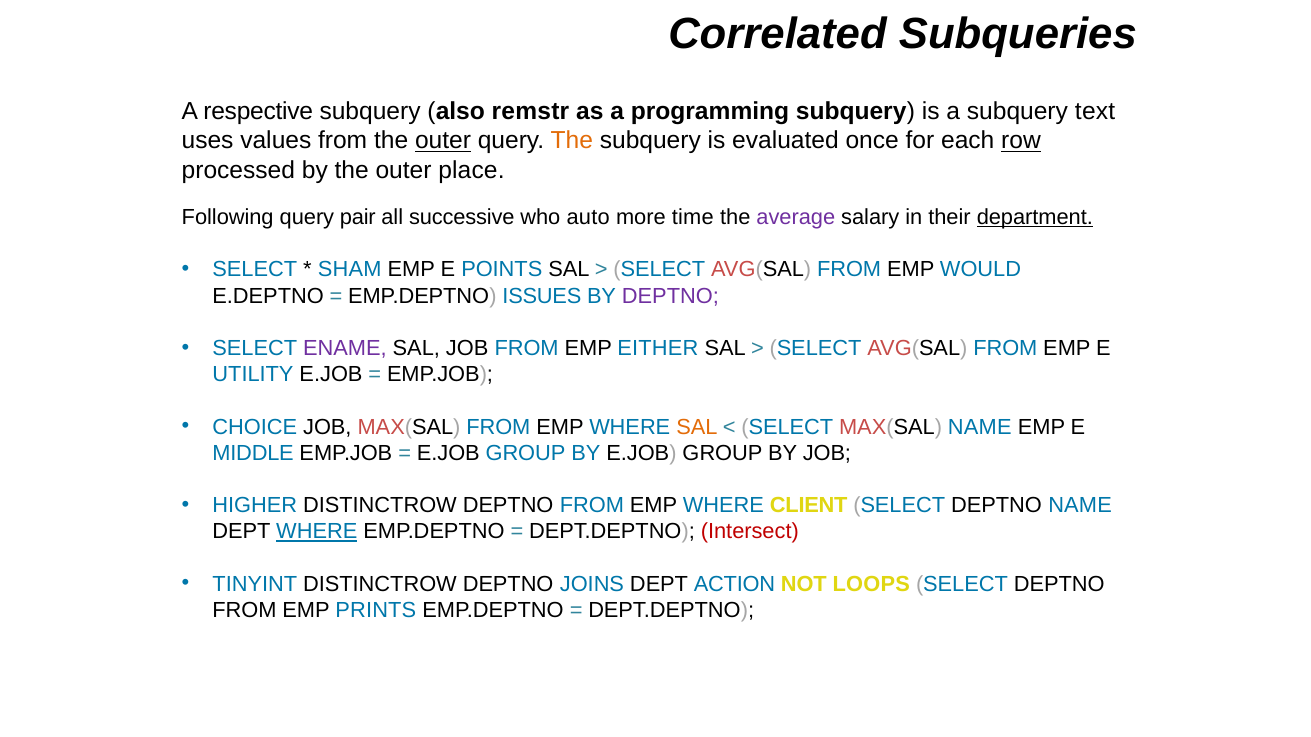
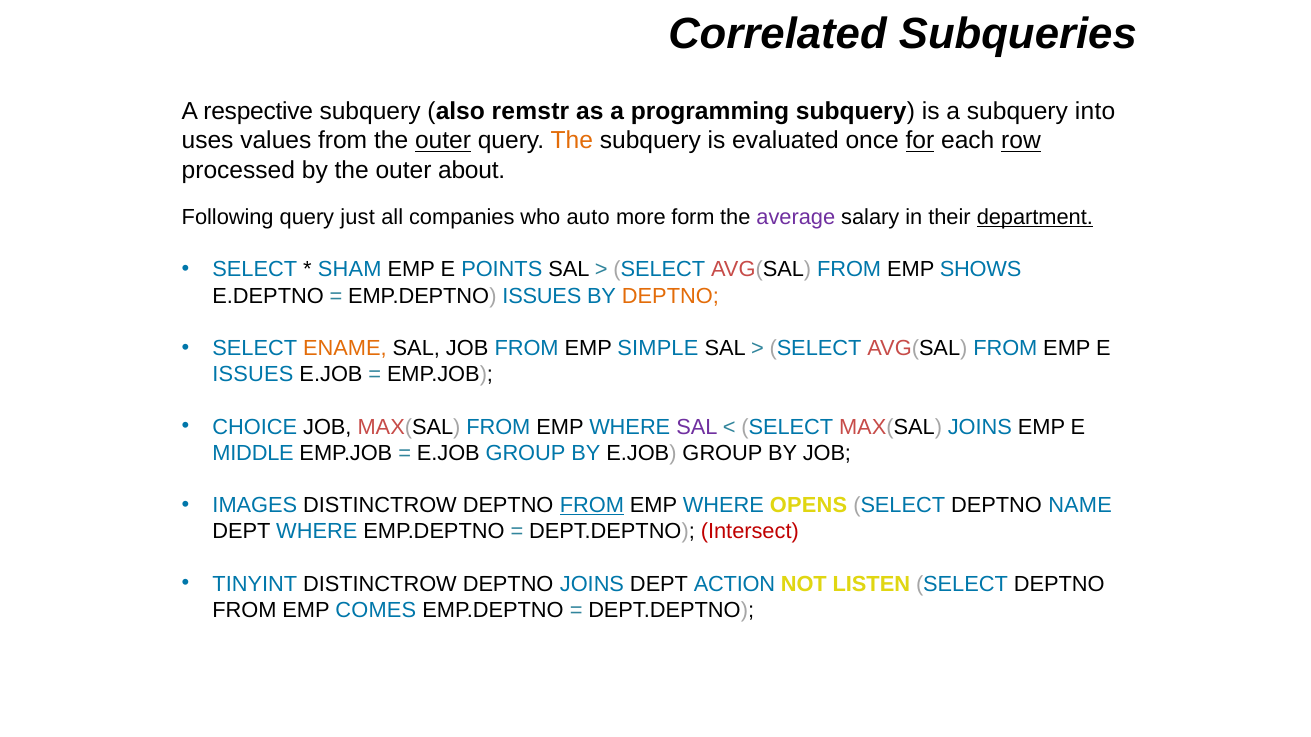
text: text -> into (1095, 111)
for underline: none -> present (920, 141)
place: place -> about (472, 170)
pair: pair -> just (358, 217)
successive: successive -> companies (462, 217)
time: time -> form (693, 217)
WOULD: WOULD -> SHOWS (981, 270)
DEPTNO colour: purple -> orange (670, 296)
ENAME colour: purple -> orange (345, 349)
EITHER: EITHER -> SIMPLE (658, 349)
UTILITY: UTILITY -> ISSUES (253, 375)
SAL colour: orange -> purple (697, 427)
MAX(SAL NAME: NAME -> JOINS (980, 427)
HIGHER: HIGHER -> IMAGES (255, 506)
FROM underline: none -> present (592, 506)
CLIENT: CLIENT -> OPENS (809, 506)
WHERE underline: present -> none (317, 532)
LOOPS: LOOPS -> LISTEN (871, 584)
PRINTS: PRINTS -> COMES (376, 611)
